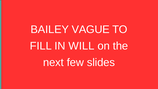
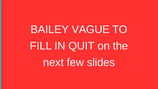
WILL: WILL -> QUIT (81, 46)
